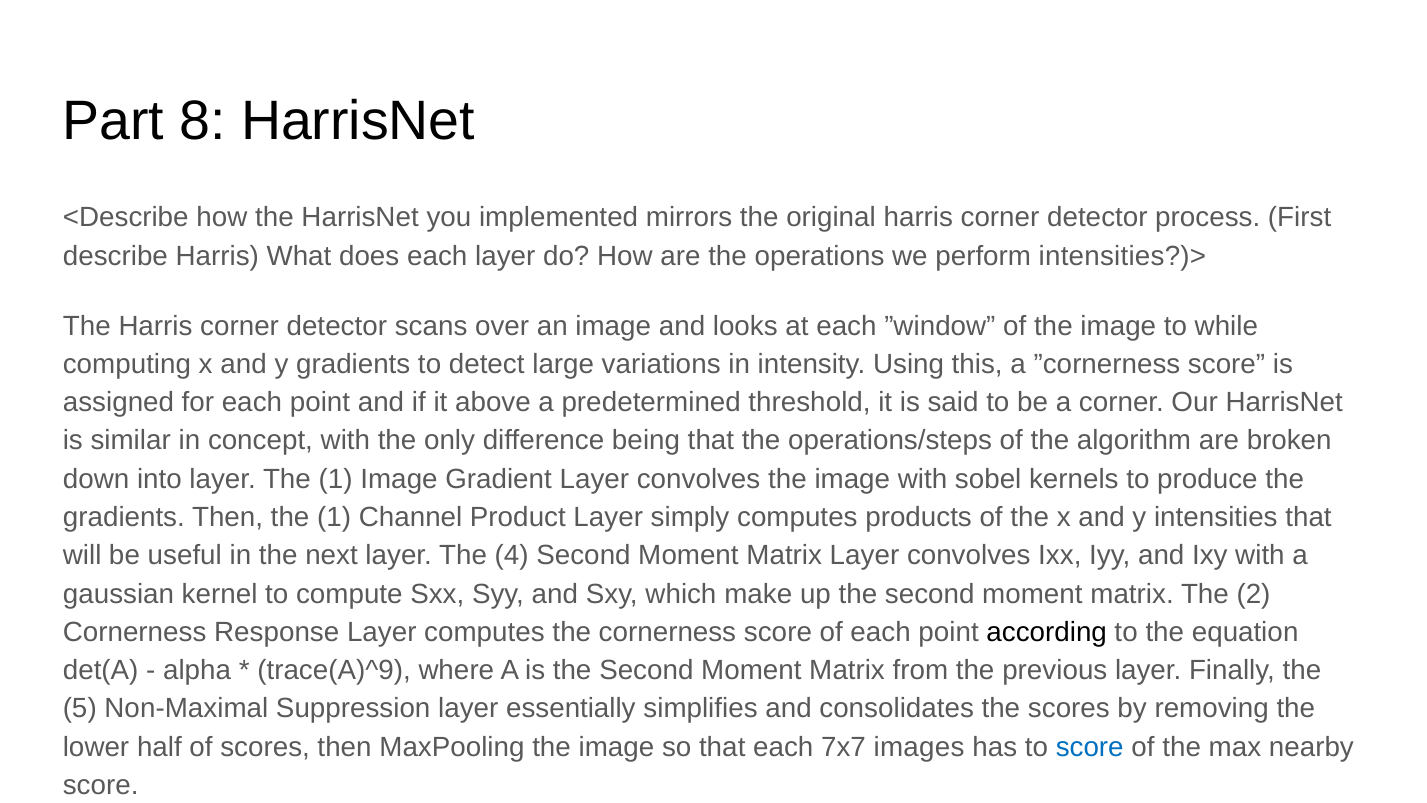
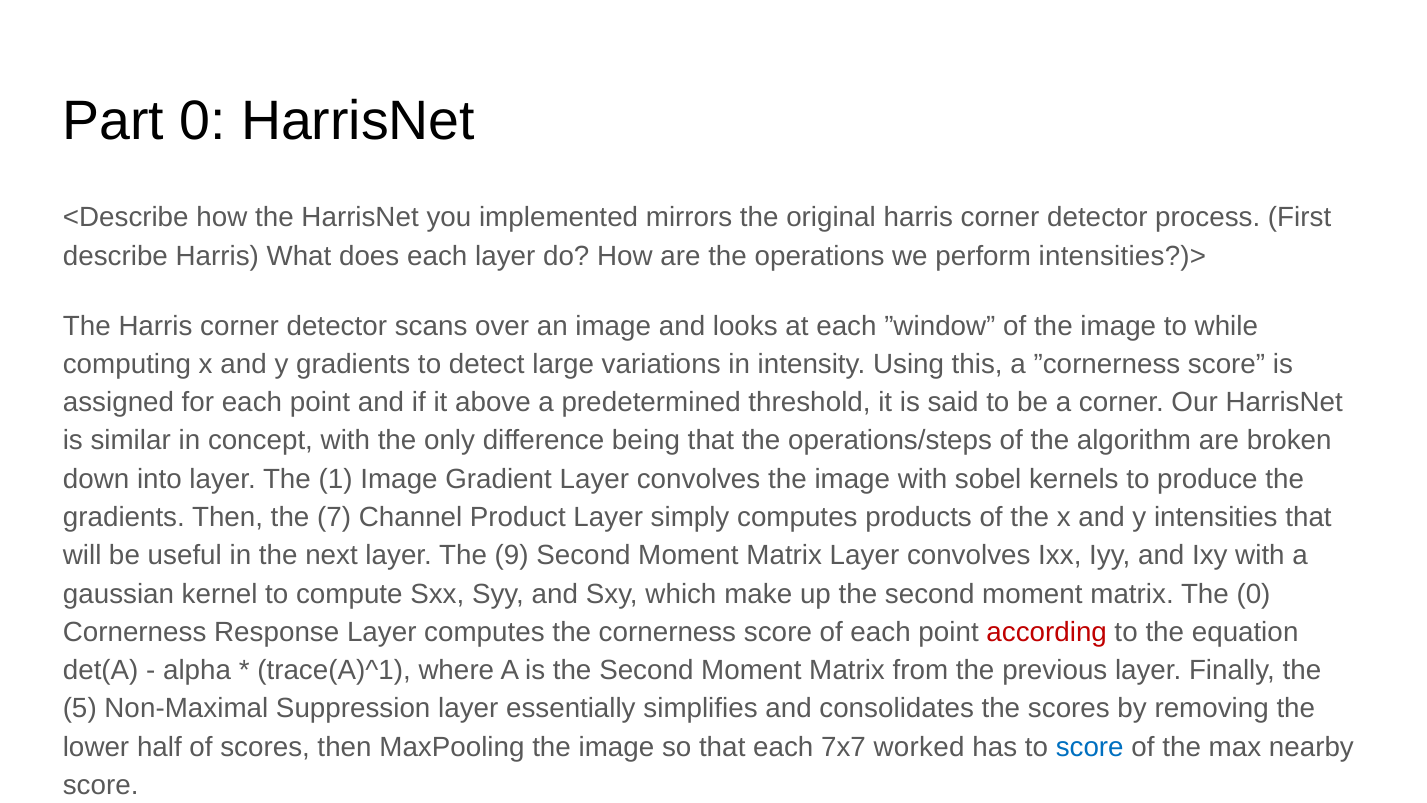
Part 8: 8 -> 0 (203, 121)
Then the 1: 1 -> 7 (334, 517)
4: 4 -> 9 (512, 555)
The 2: 2 -> 0 (1254, 594)
according colour: black -> red (1047, 632)
trace(A)^9: trace(A)^9 -> trace(A)^1 (334, 670)
images: images -> worked (919, 747)
